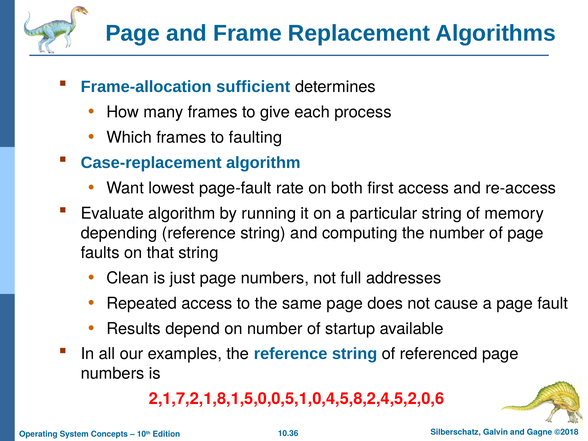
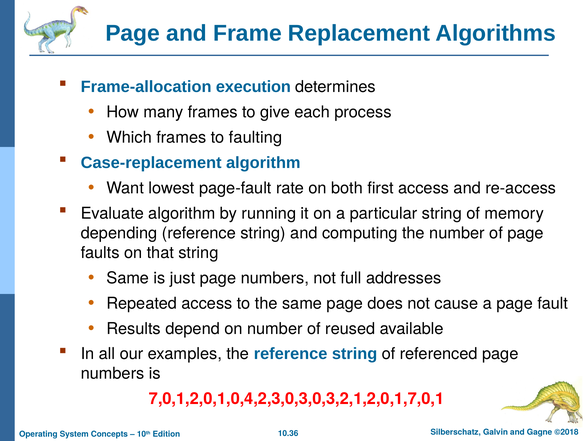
sufficient: sufficient -> execution (253, 87)
Clean: Clean -> Same (128, 278)
startup: startup -> reused (350, 329)
2,1,7,2,1,8,1,5,0,0,5,1,0,4,5,8,2,4,5,2,0,6: 2,1,7,2,1,8,1,5,0,0,5,1,0,4,5,8,2,4,5,2,0,6 -> 7,0,1,2,0,1,0,4,2,3,0,3,0,3,2,1,2,0,1,7,0,1 (297, 399)
